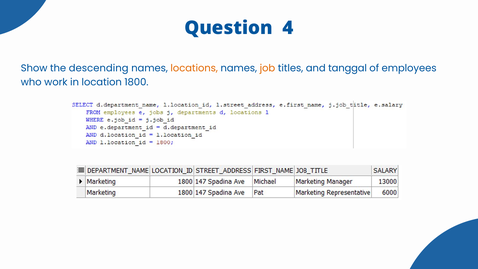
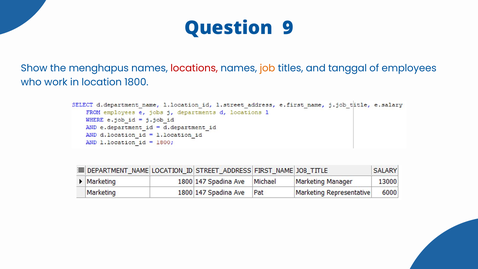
4: 4 -> 9 (288, 28)
descending: descending -> menghapus (99, 68)
locations colour: orange -> red (194, 68)
